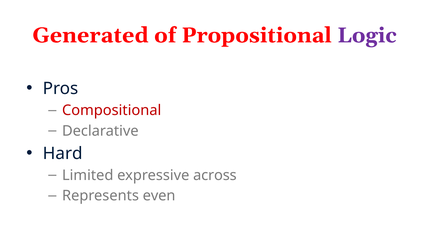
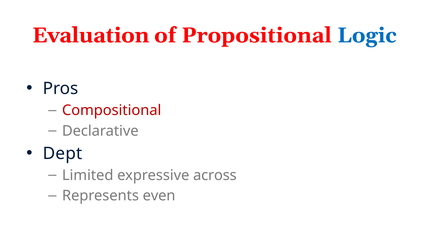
Generated: Generated -> Evaluation (91, 35)
Logic colour: purple -> blue (367, 35)
Hard: Hard -> Dept (63, 153)
